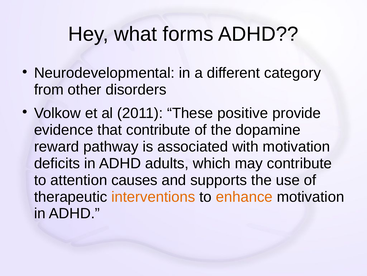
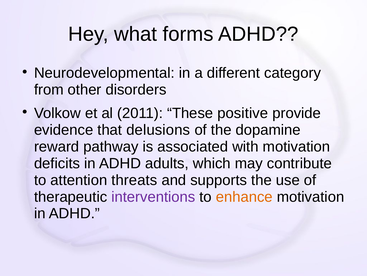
that contribute: contribute -> delusions (158, 130)
causes: causes -> threats (134, 180)
interventions colour: orange -> purple (153, 196)
